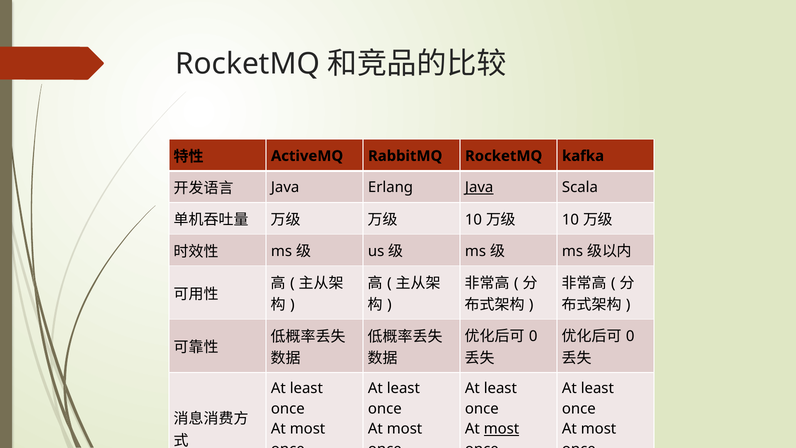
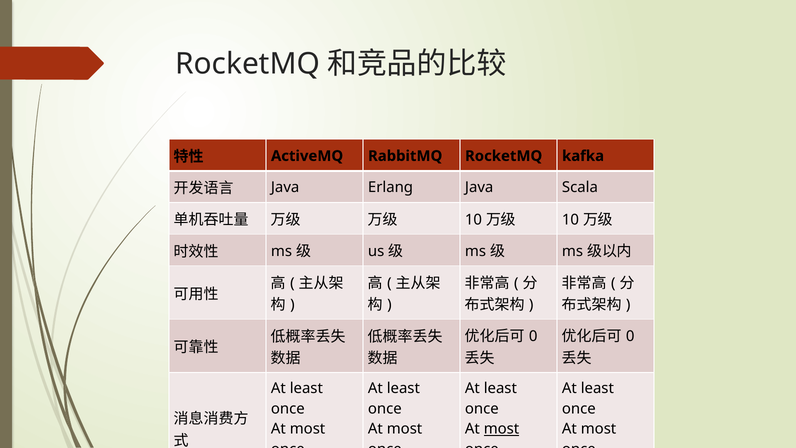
Java underline: present -> none (479, 187)
